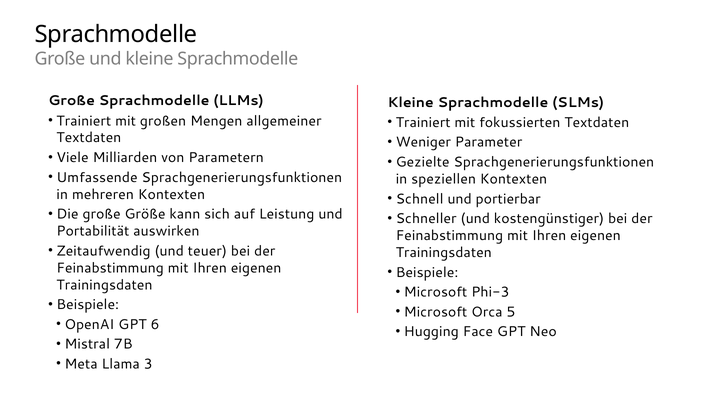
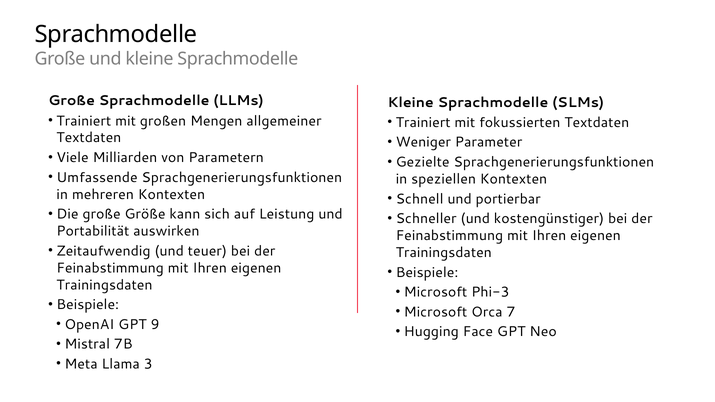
5: 5 -> 7 (511, 312)
6: 6 -> 9 (155, 325)
